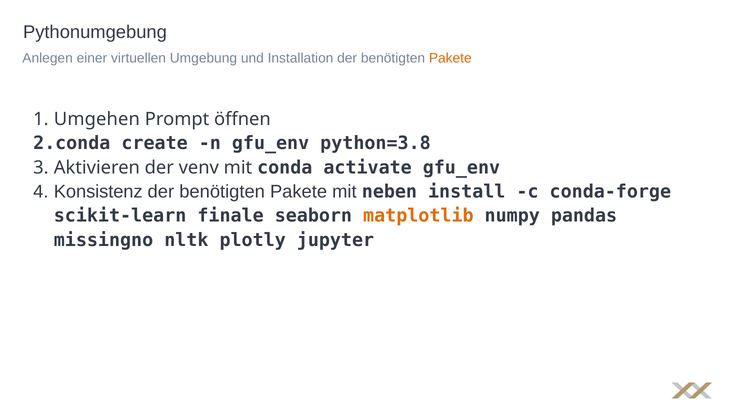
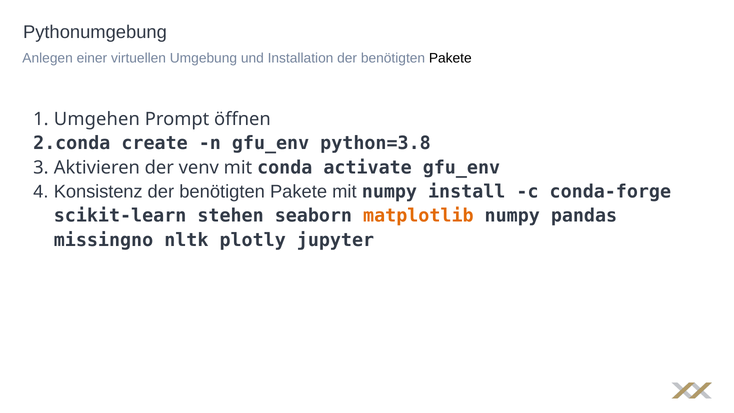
Pakete colour: orange -> black (450, 58)
mit neben: neben -> numpy (389, 192)
finale: finale -> stehen (231, 216)
